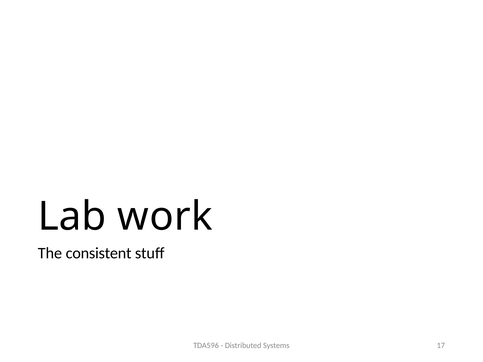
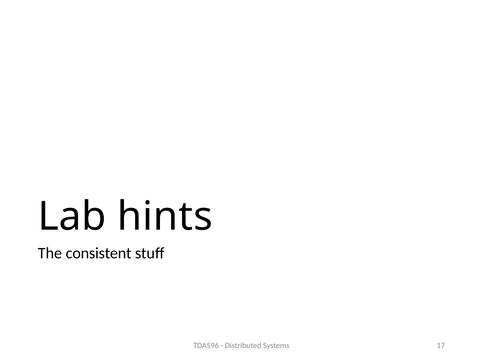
work: work -> hints (165, 217)
